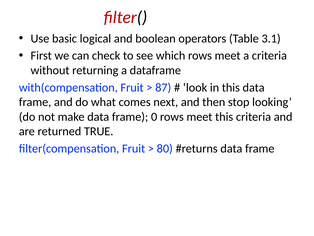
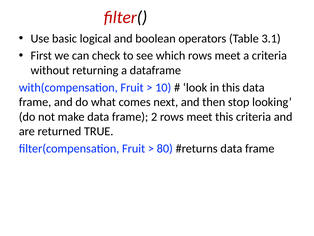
87: 87 -> 10 (163, 87)
0: 0 -> 2 (154, 117)
